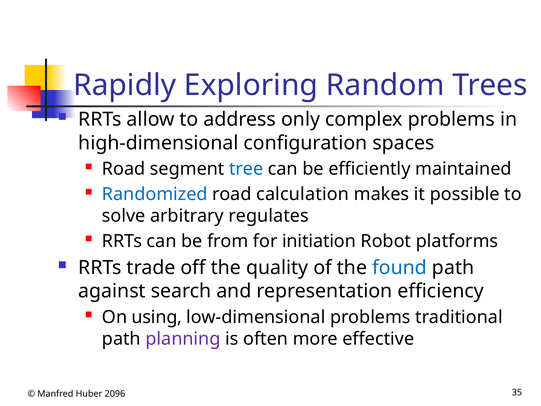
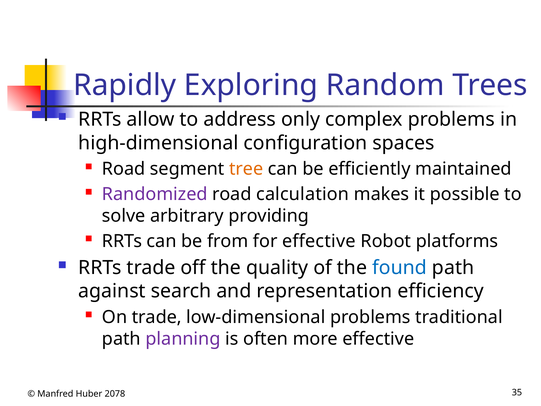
tree colour: blue -> orange (246, 169)
Randomized colour: blue -> purple (155, 194)
regulates: regulates -> providing (269, 216)
for initiation: initiation -> effective (319, 241)
On using: using -> trade (157, 317)
2096: 2096 -> 2078 (115, 394)
